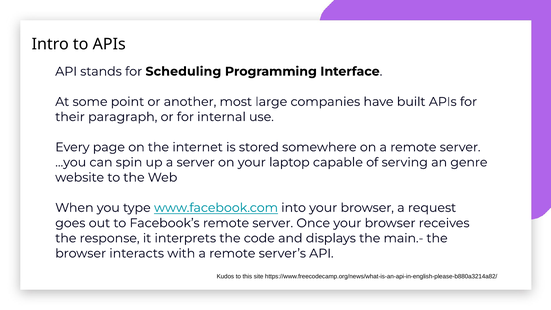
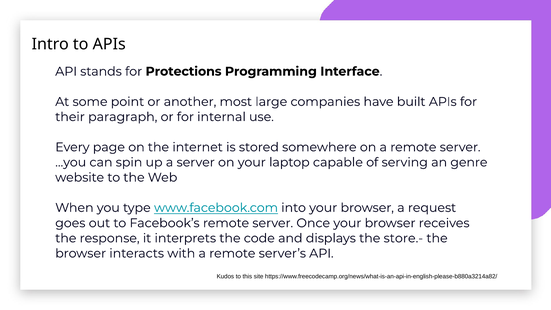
Scheduling: Scheduling -> Protections (183, 71)
main.-: main.- -> store.- (403, 238)
